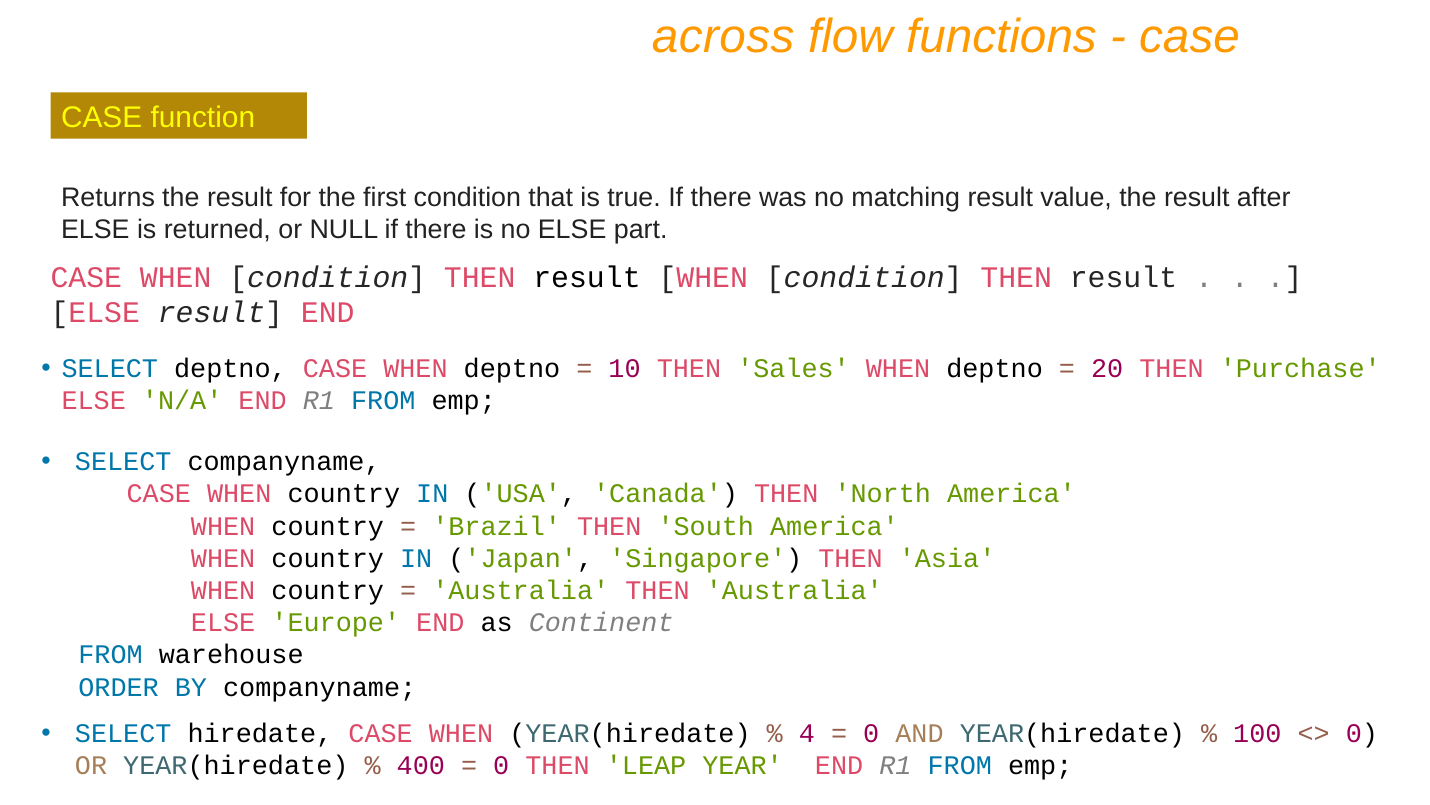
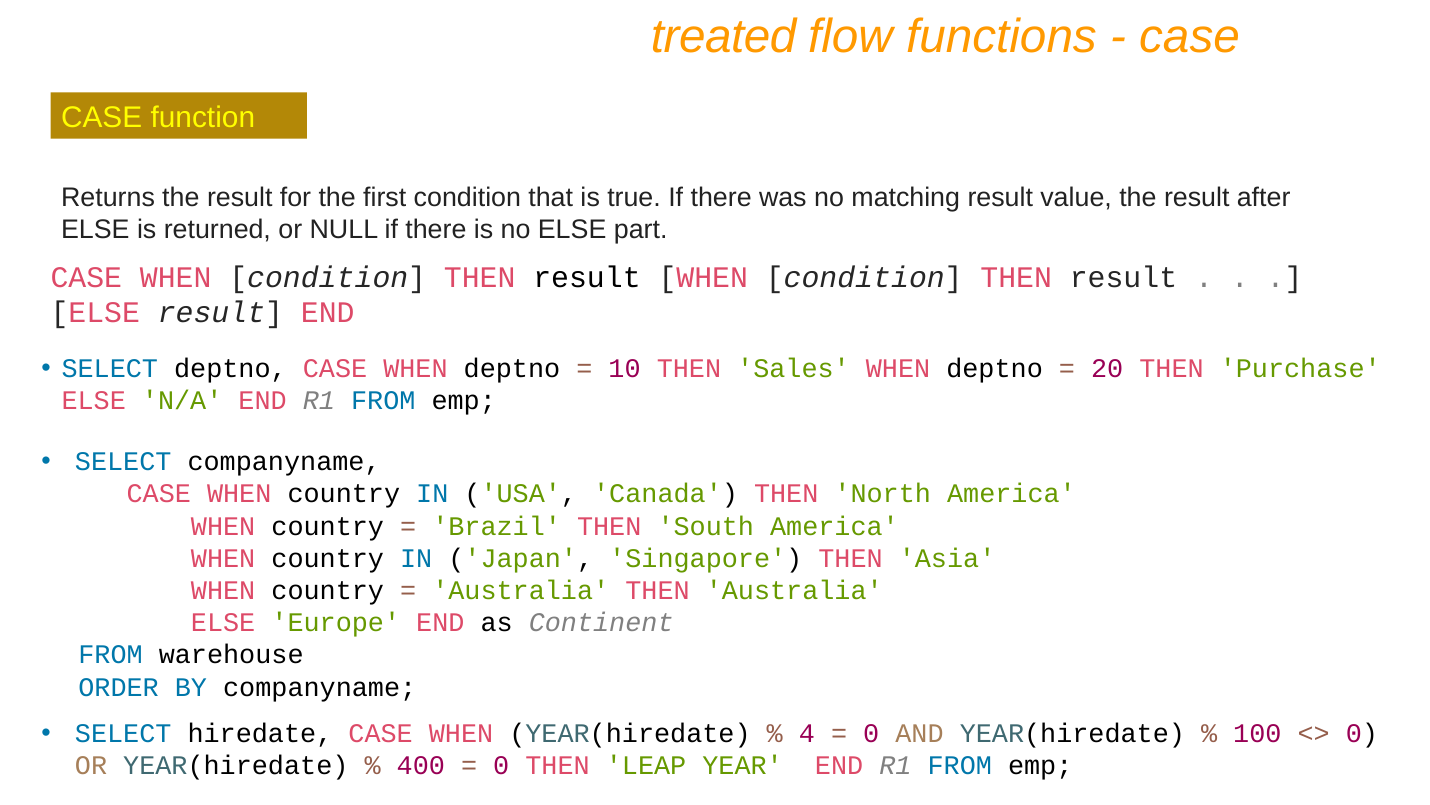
across: across -> treated (724, 37)
